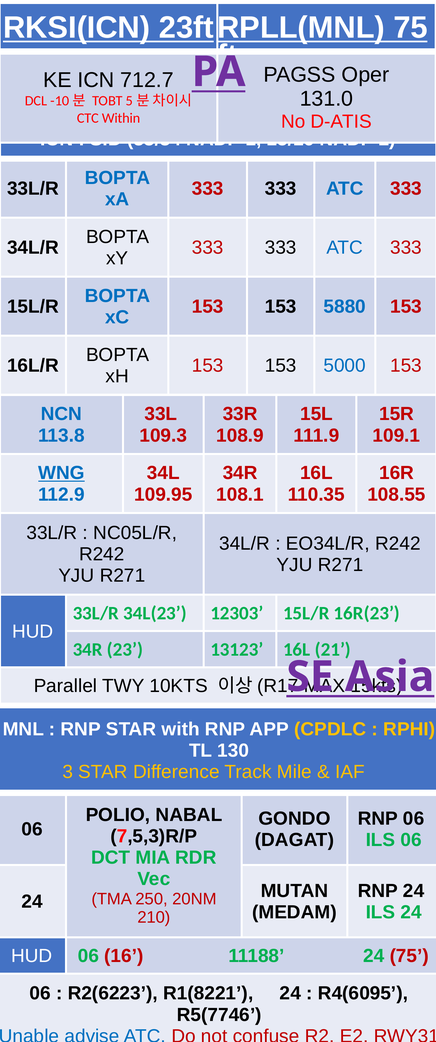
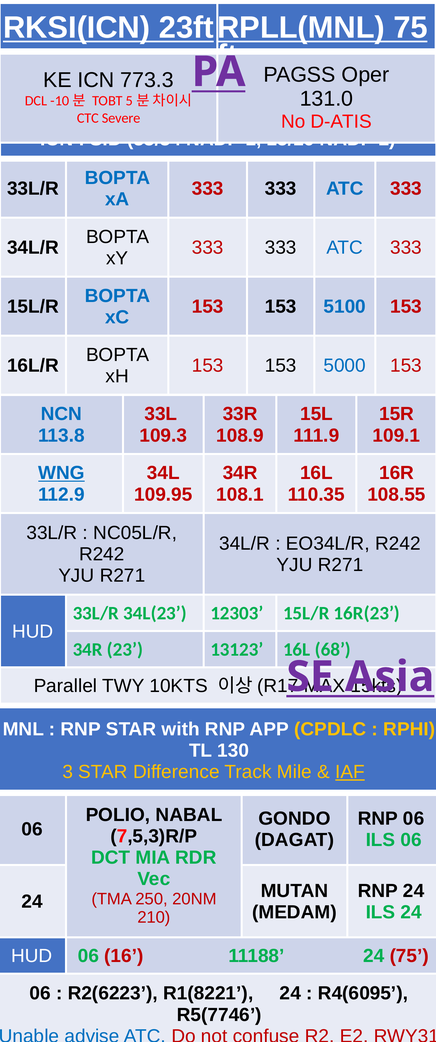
712.7: 712.7 -> 773.3 (147, 80)
Within: Within -> Severe (121, 118)
5880: 5880 -> 5100 (345, 307)
21: 21 -> 68 (333, 650)
IAF underline: none -> present (350, 773)
